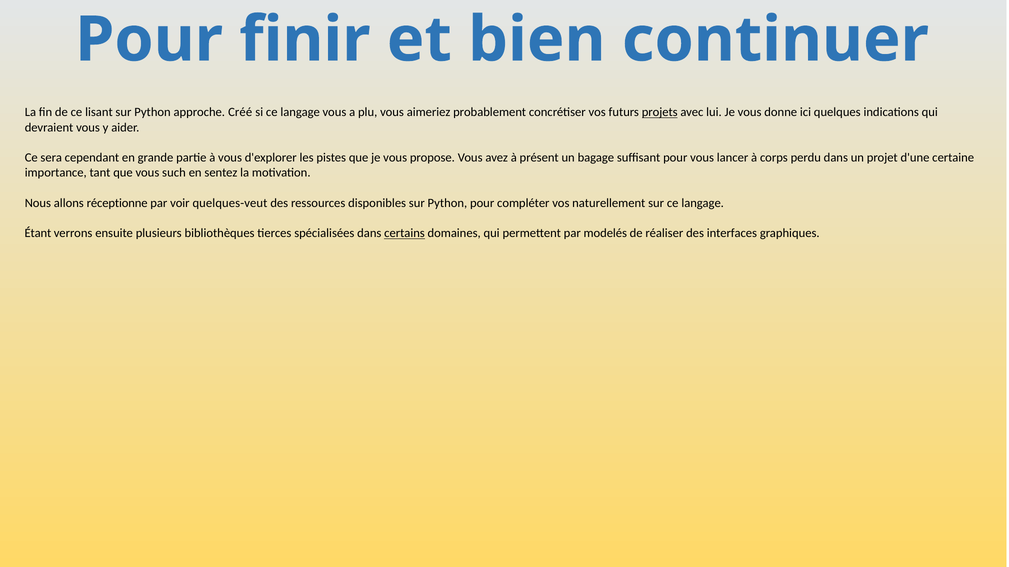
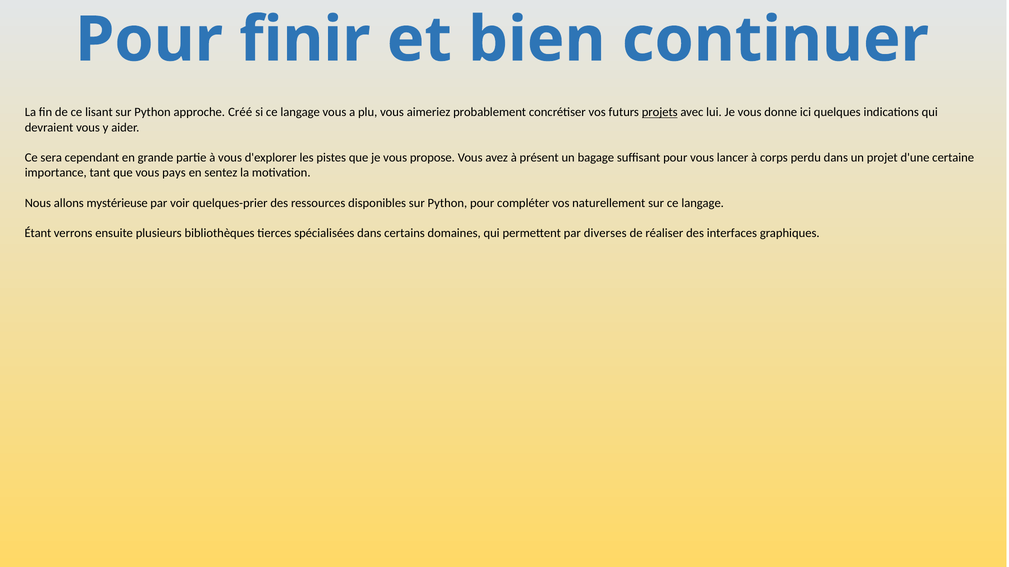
such: such -> pays (174, 173)
réceptionne: réceptionne -> mystérieuse (117, 203)
quelques-veut: quelques-veut -> quelques-prier (230, 203)
certains underline: present -> none (405, 234)
modelés: modelés -> diverses (605, 234)
